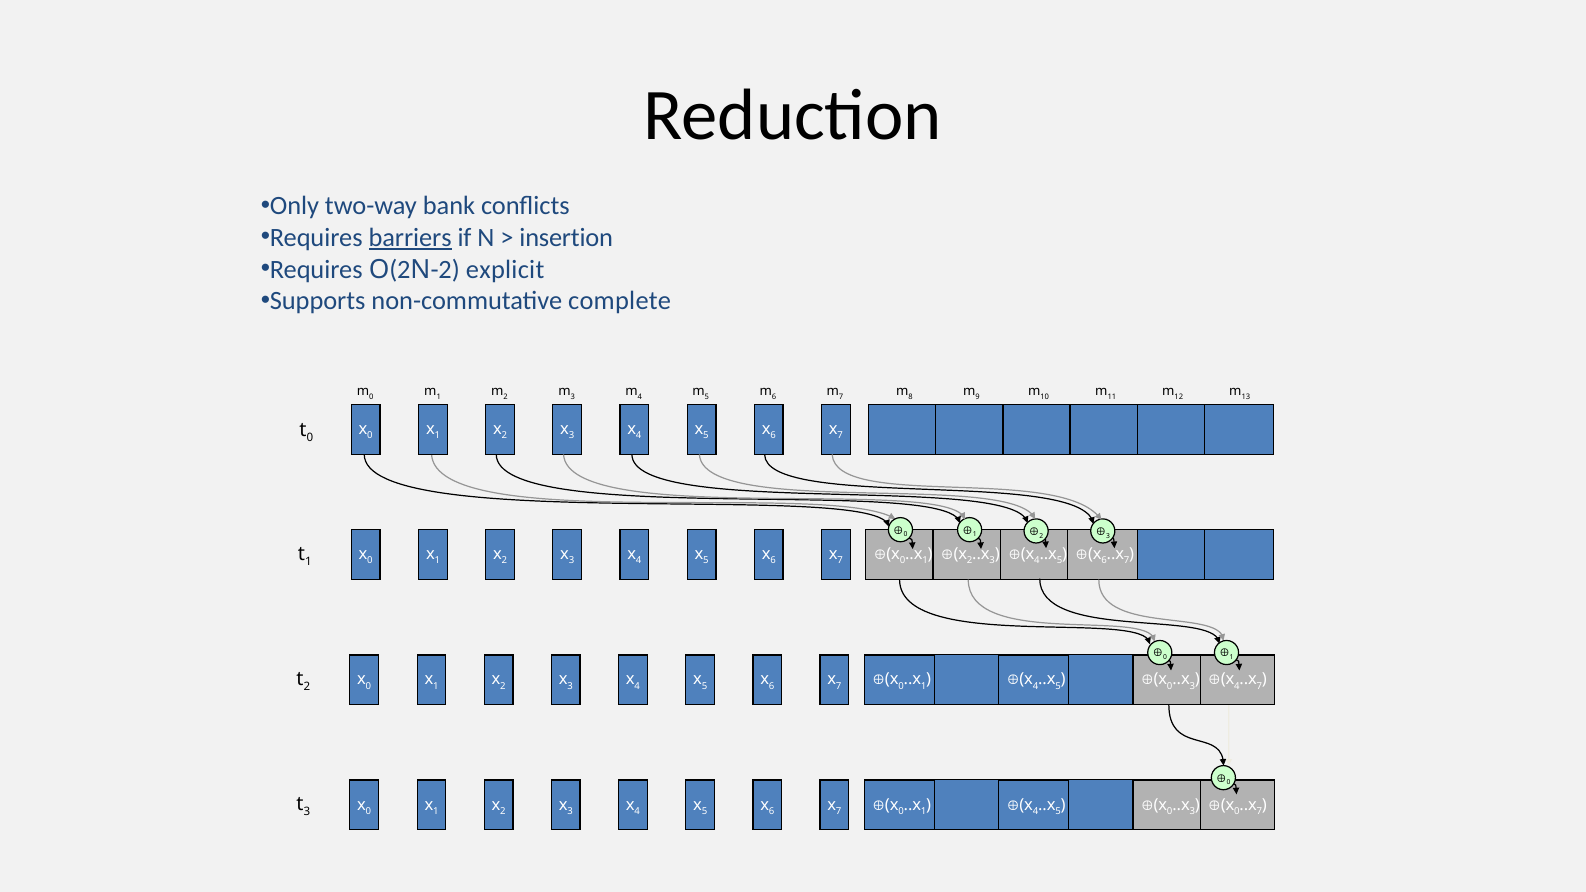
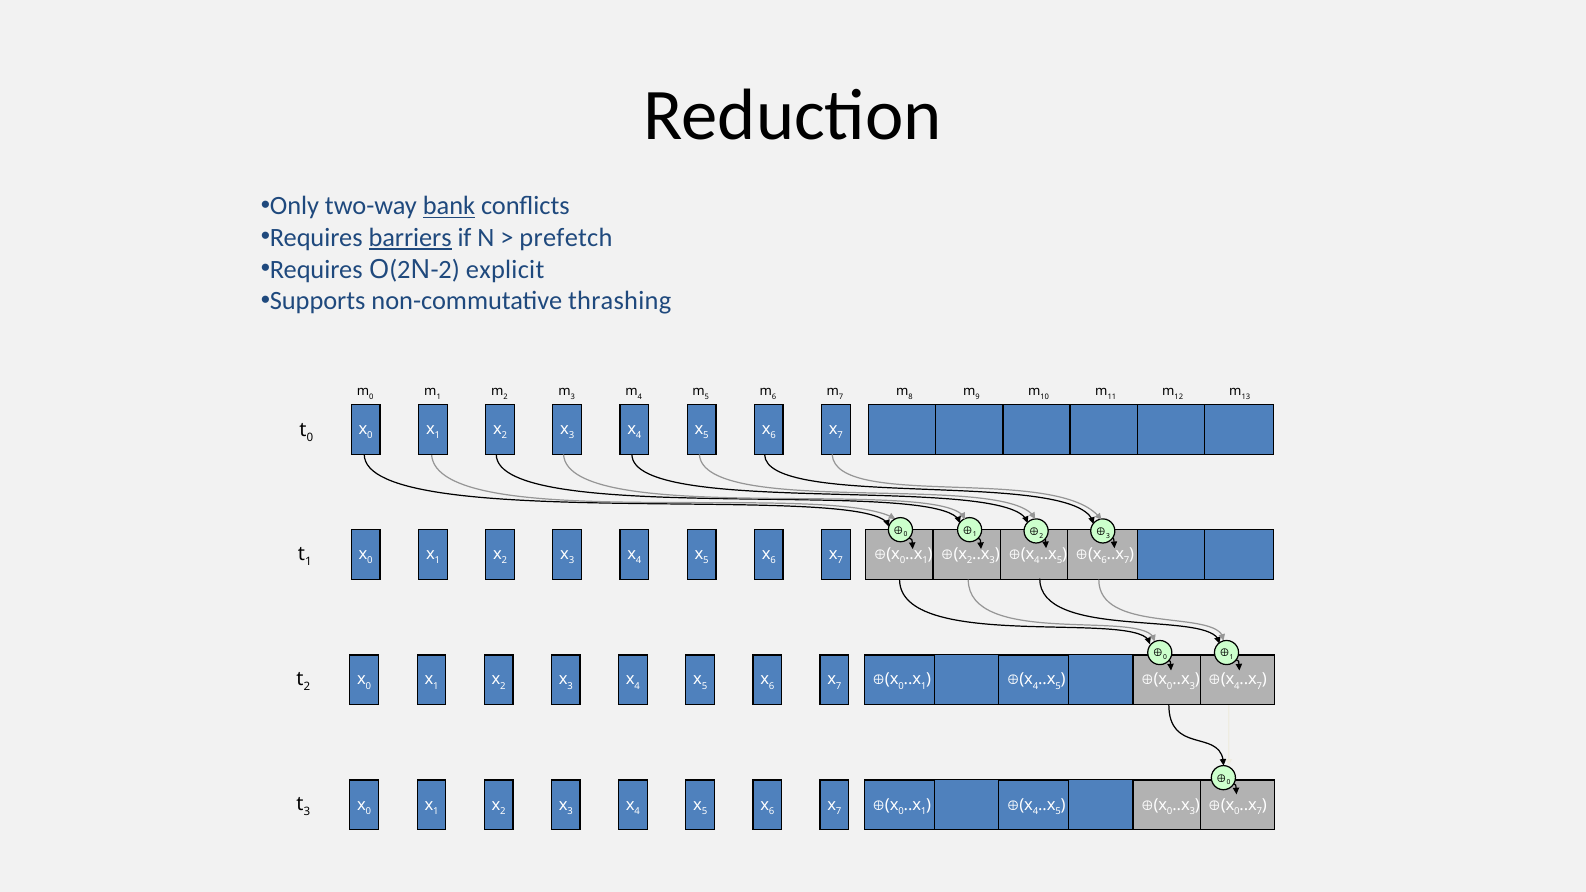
bank underline: none -> present (449, 206)
insertion: insertion -> prefetch (566, 238)
complete: complete -> thrashing (620, 301)
